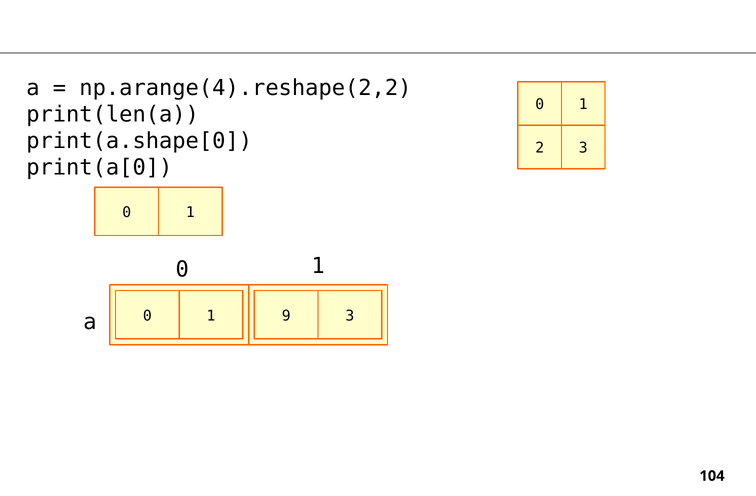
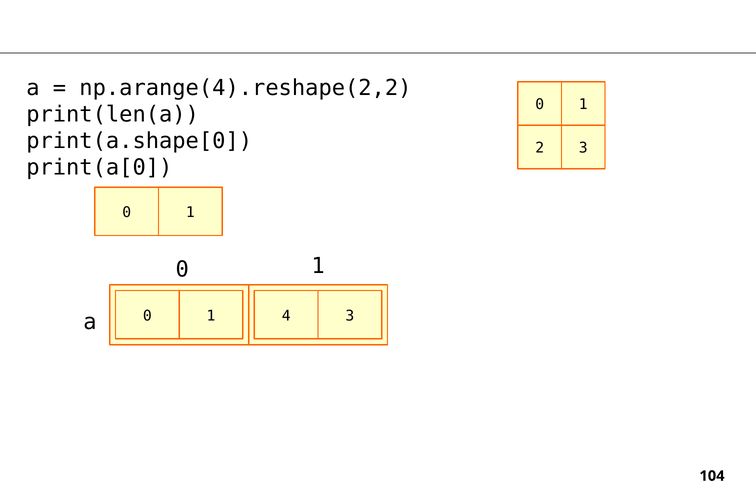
9: 9 -> 4 (286, 316)
